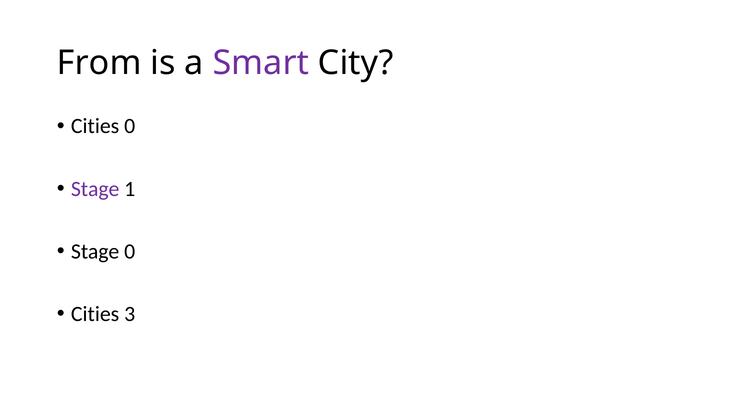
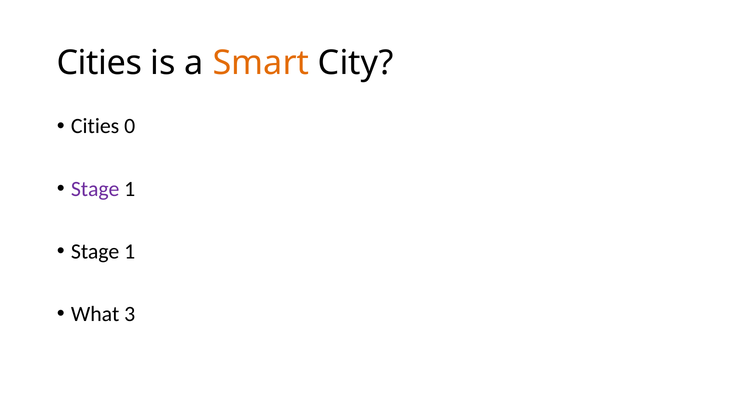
From: From -> Cities (99, 63)
Smart colour: purple -> orange (261, 63)
0: 0 -> 1 (130, 252)
Cities: Cities -> What (95, 314)
